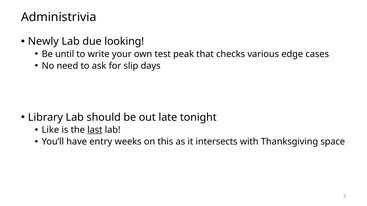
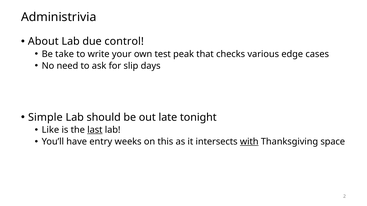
Newly: Newly -> About (43, 42)
looking: looking -> control (124, 42)
until: until -> take (65, 54)
Library: Library -> Simple (45, 117)
with underline: none -> present (249, 142)
